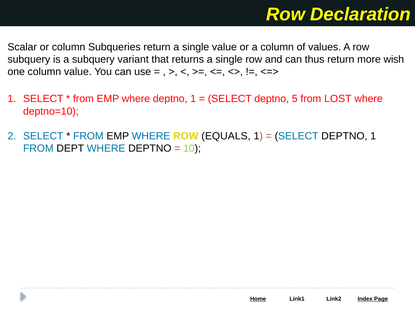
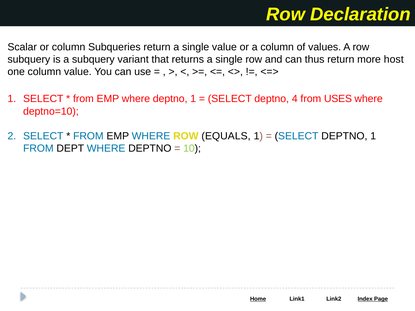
wish: wish -> host (394, 59)
5: 5 -> 4 (295, 99)
LOST: LOST -> USES (338, 99)
